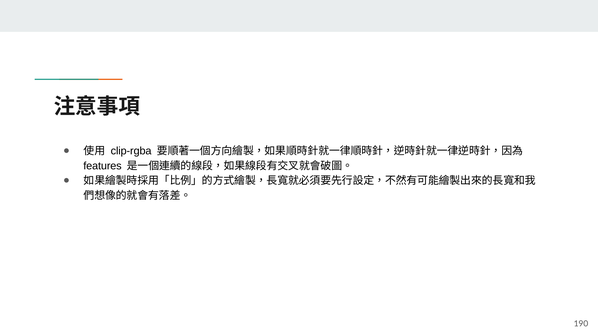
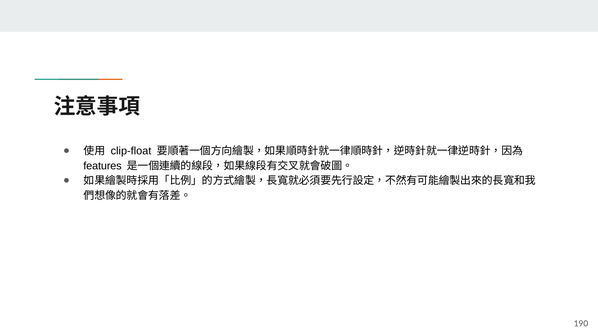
clip-rgba: clip-rgba -> clip-float (131, 151)
